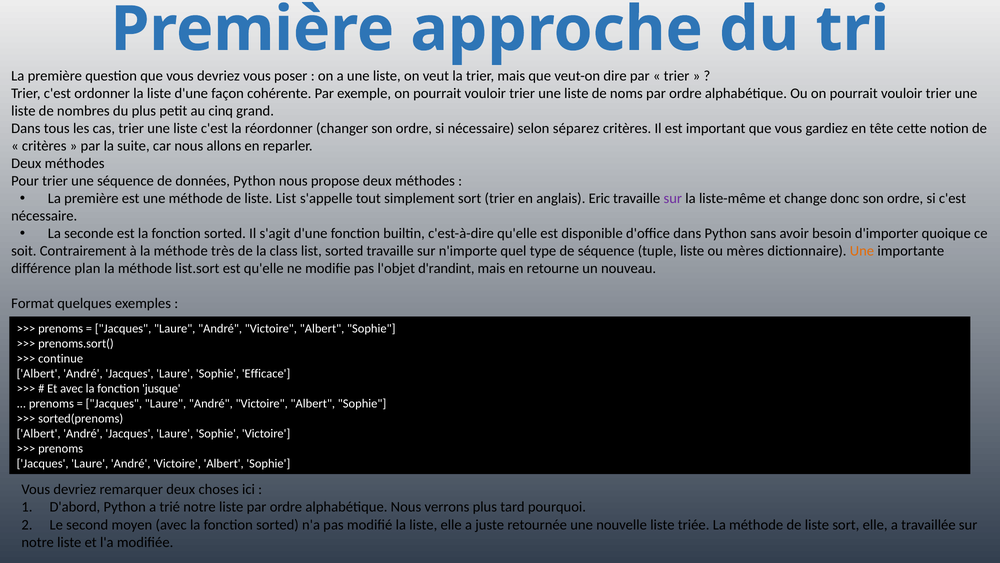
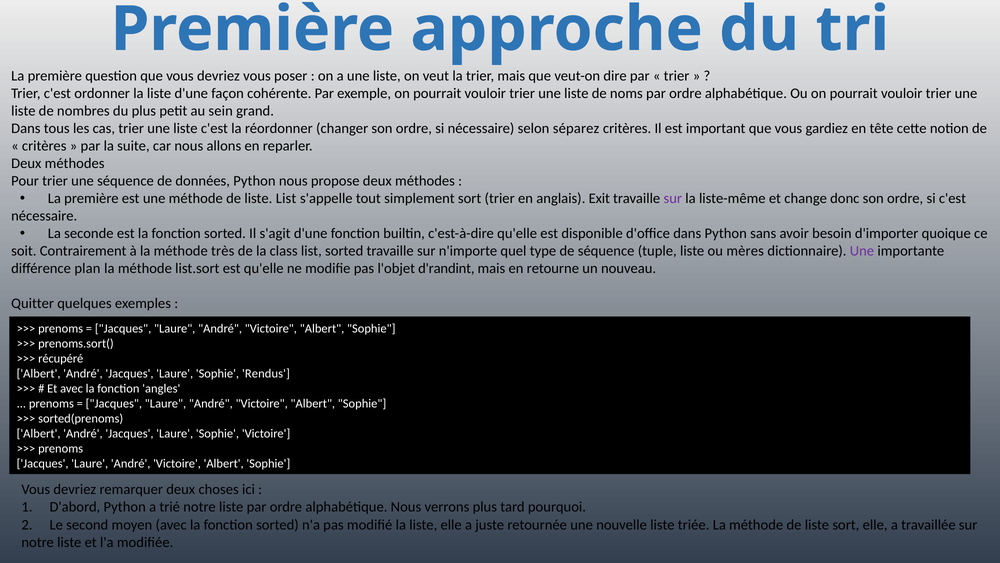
cinq: cinq -> sein (221, 111)
Eric: Eric -> Exit (599, 198)
Une colour: orange -> purple (862, 251)
Format: Format -> Quitter (33, 303)
continue: continue -> récupéré (61, 358)
Efficace: Efficace -> Rendus (266, 373)
jusque: jusque -> angles (161, 388)
